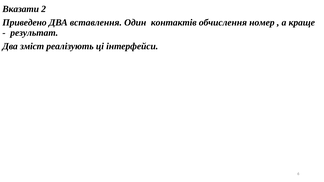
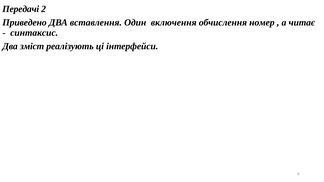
Вказати: Вказати -> Передачі (21, 9)
контактів: контактів -> включення (174, 23)
краще: краще -> читає (302, 23)
результат: результат -> синтаксис (34, 33)
